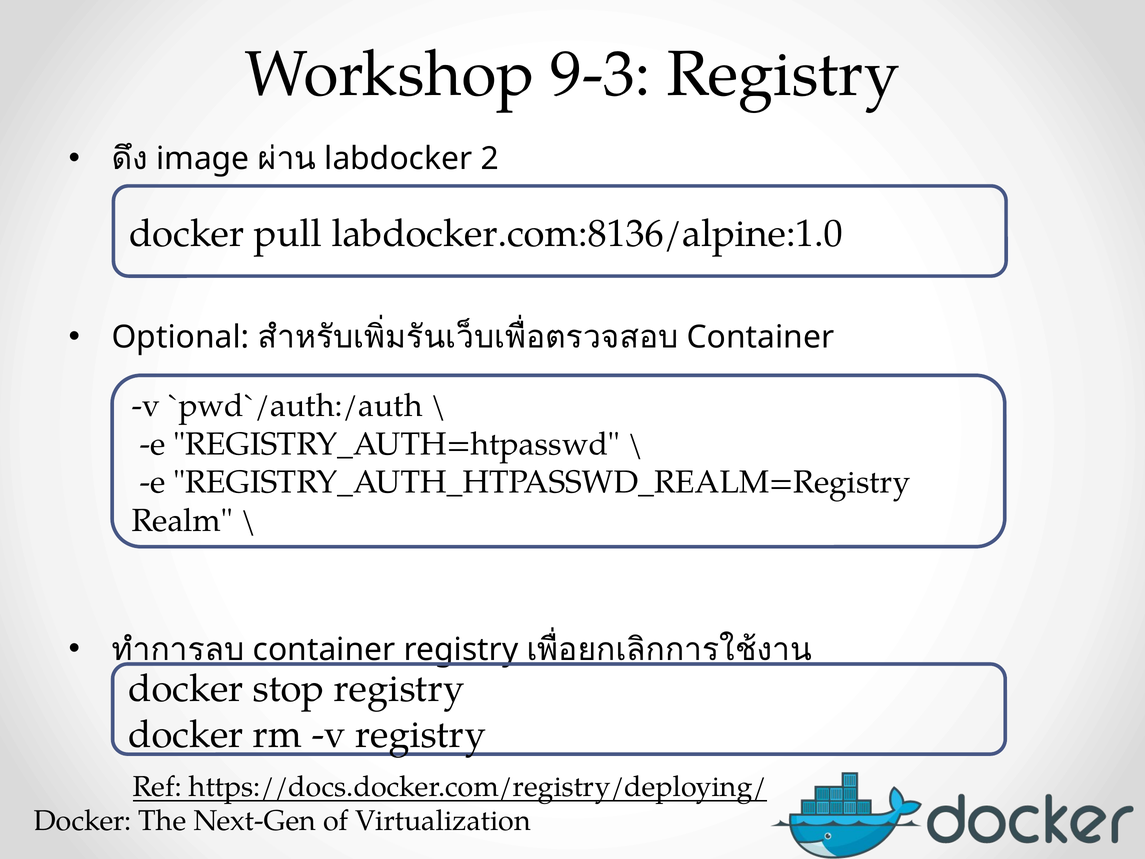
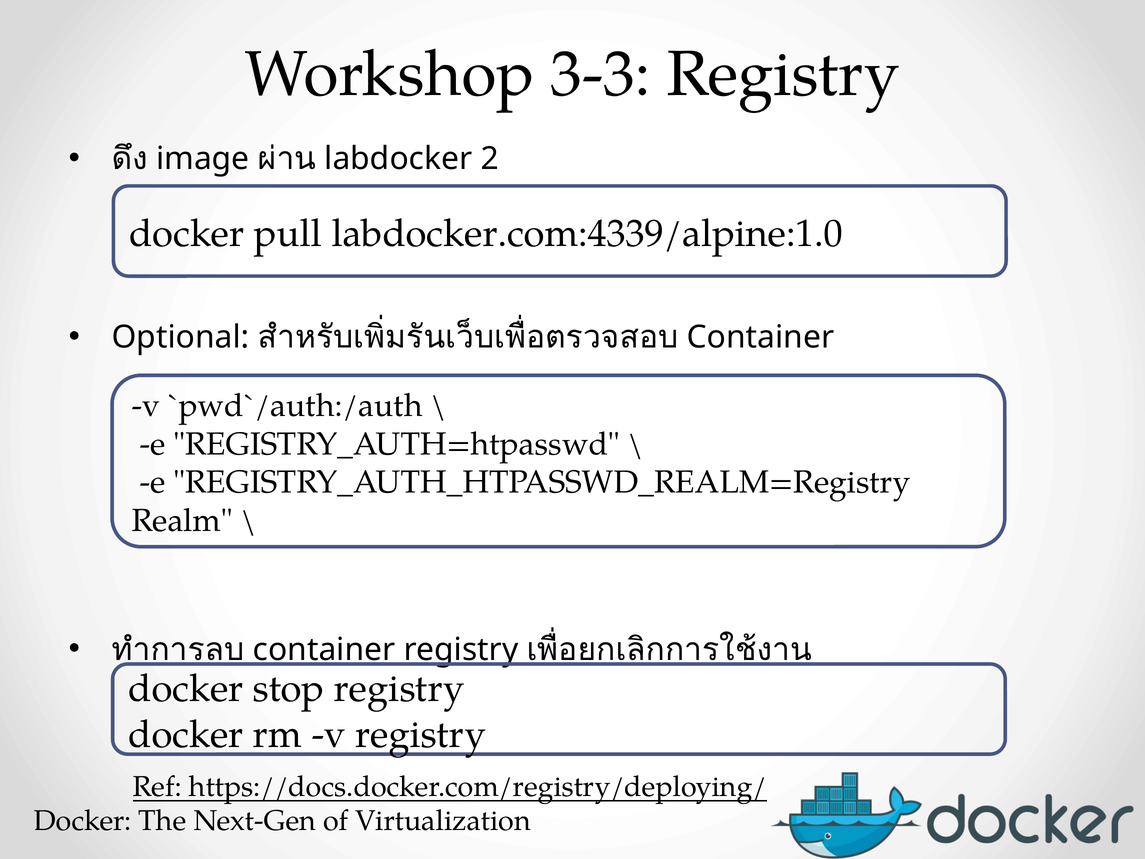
9-3: 9-3 -> 3-3 (601, 74)
labdocker.com:8136/alpine:1.0: labdocker.com:8136/alpine:1.0 -> labdocker.com:4339/alpine:1.0 (587, 234)
